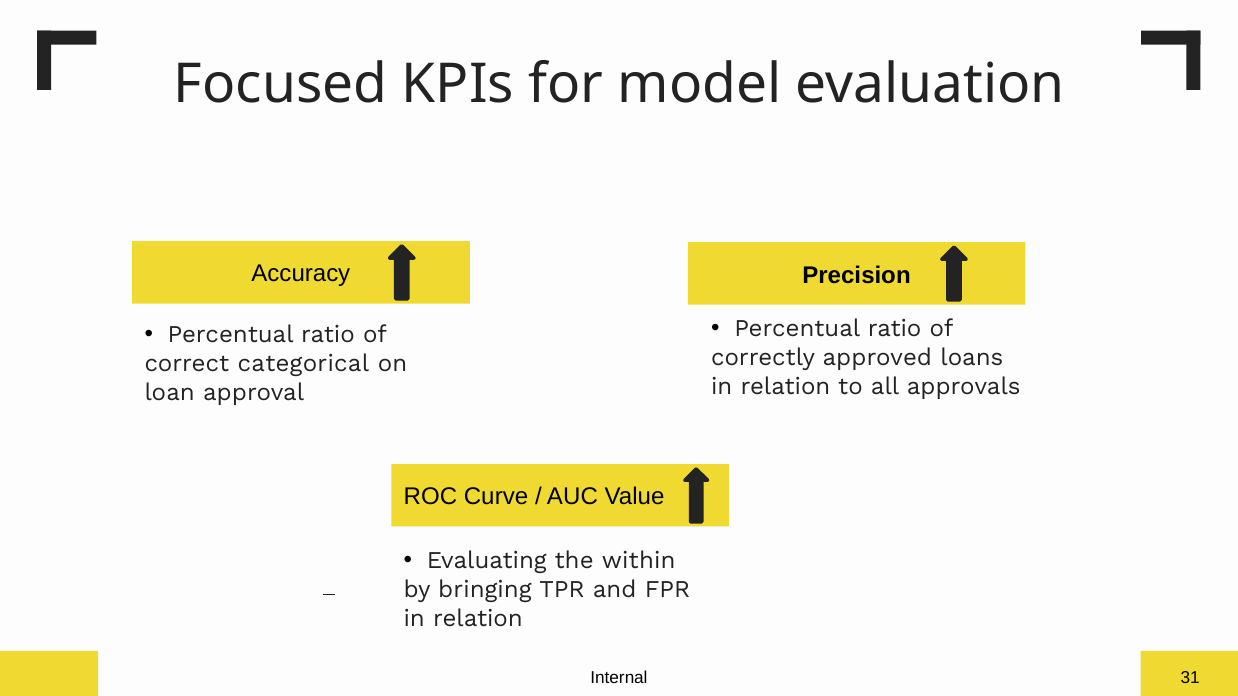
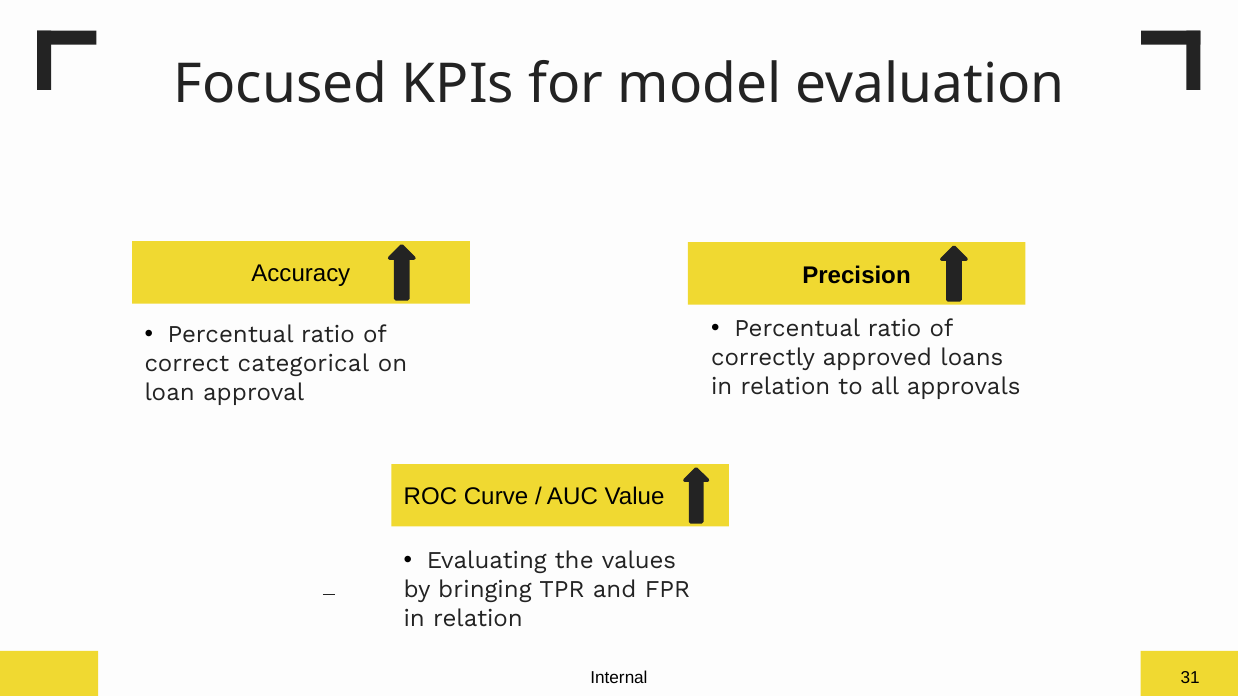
within: within -> values (639, 561)
